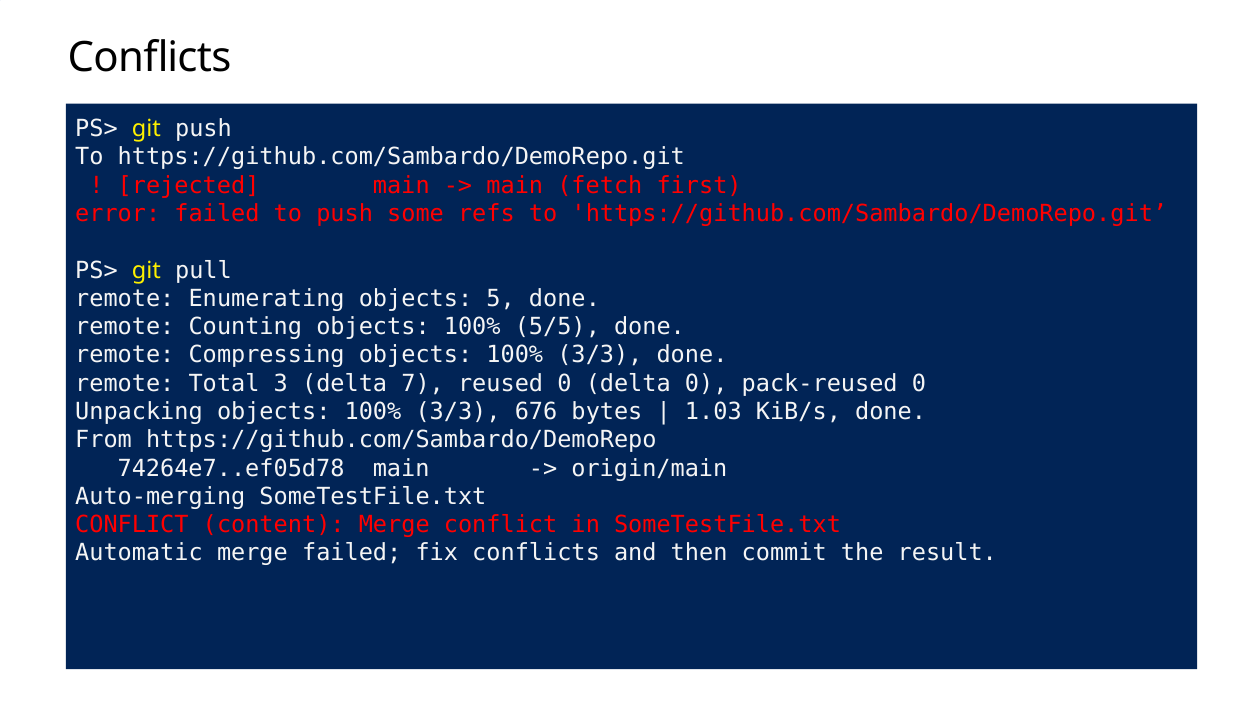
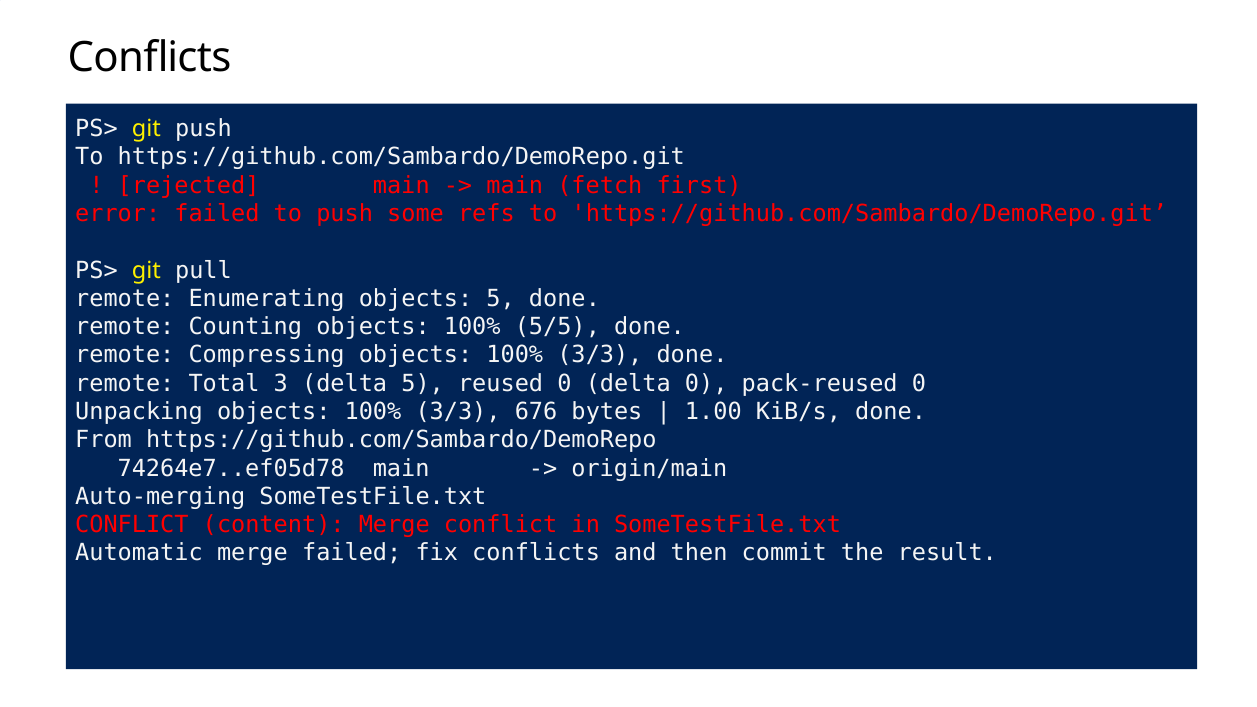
delta 7: 7 -> 5 (423, 383)
1.03: 1.03 -> 1.00 (713, 412)
